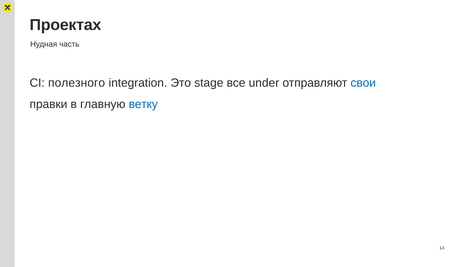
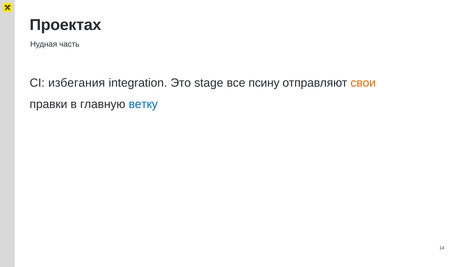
полезного: полезного -> избегания (77, 83)
under: under -> псину (264, 83)
свои colour: blue -> orange (363, 83)
